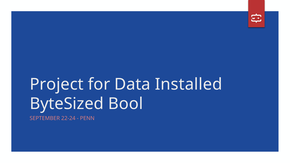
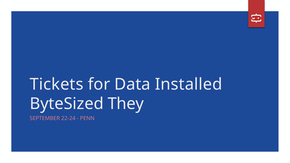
Project: Project -> Tickets (57, 84)
Bool: Bool -> They (126, 104)
